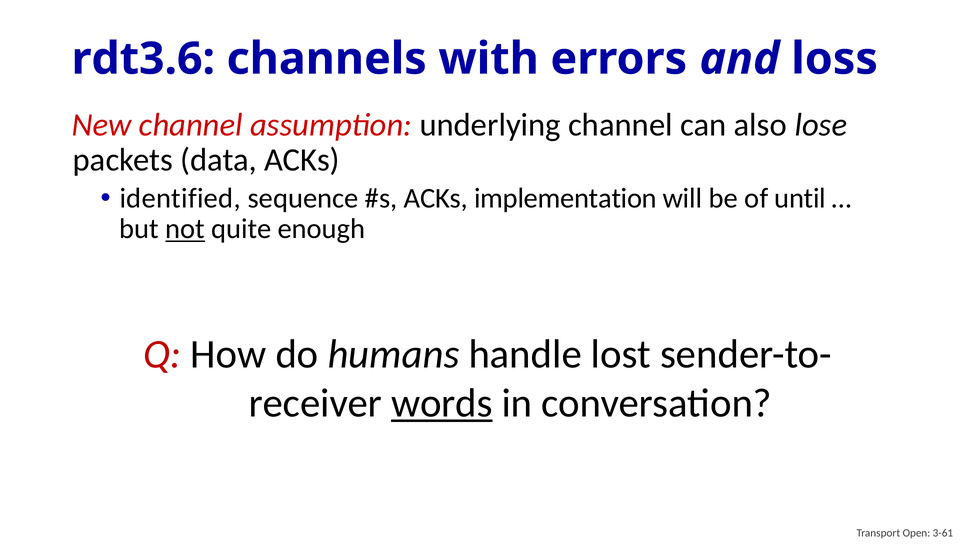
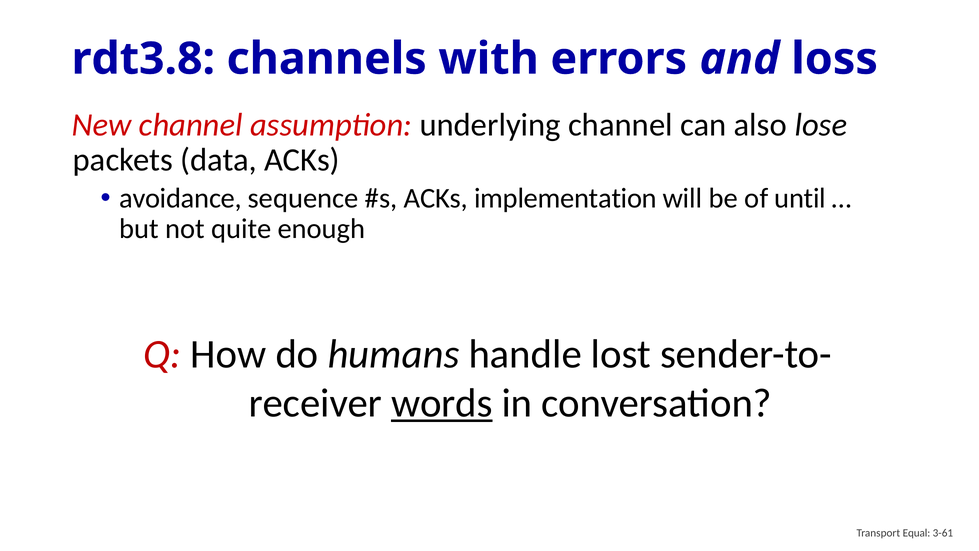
rdt3.6: rdt3.6 -> rdt3.8 (143, 59)
identified: identified -> avoidance (181, 198)
not underline: present -> none (185, 229)
Open: Open -> Equal (916, 533)
